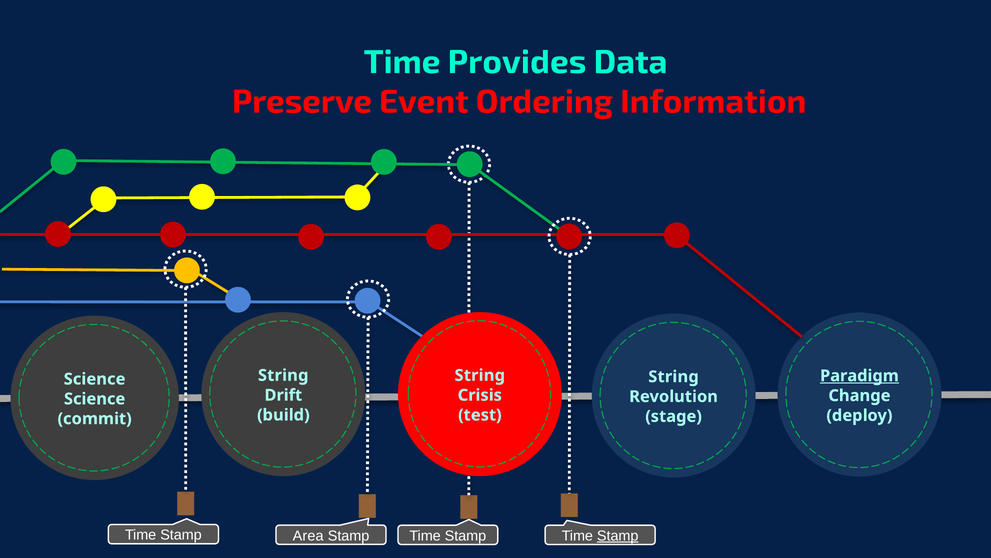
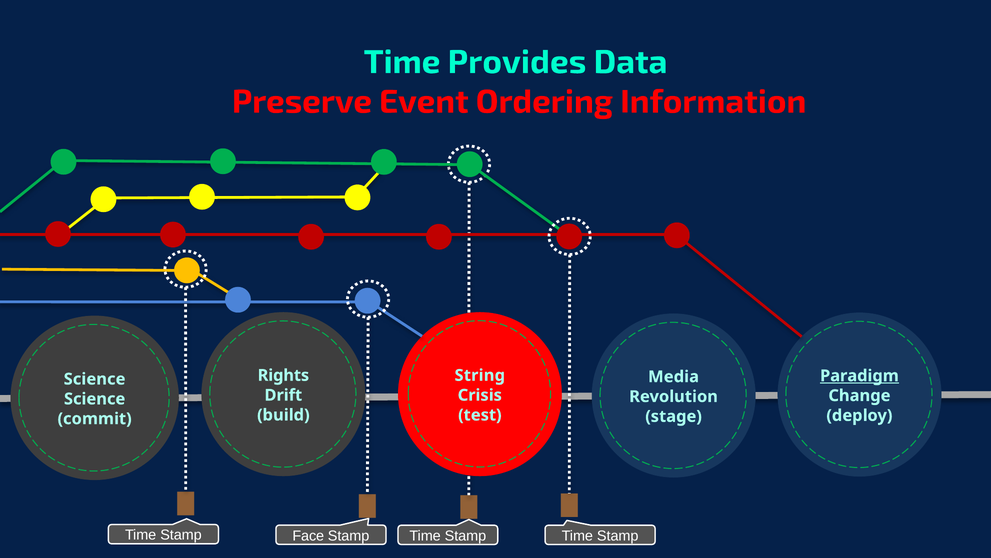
String: String -> Rights (283, 375)
String: String -> Media (674, 376)
Stamp underline: present -> none (618, 535)
Area: Area -> Face (308, 535)
